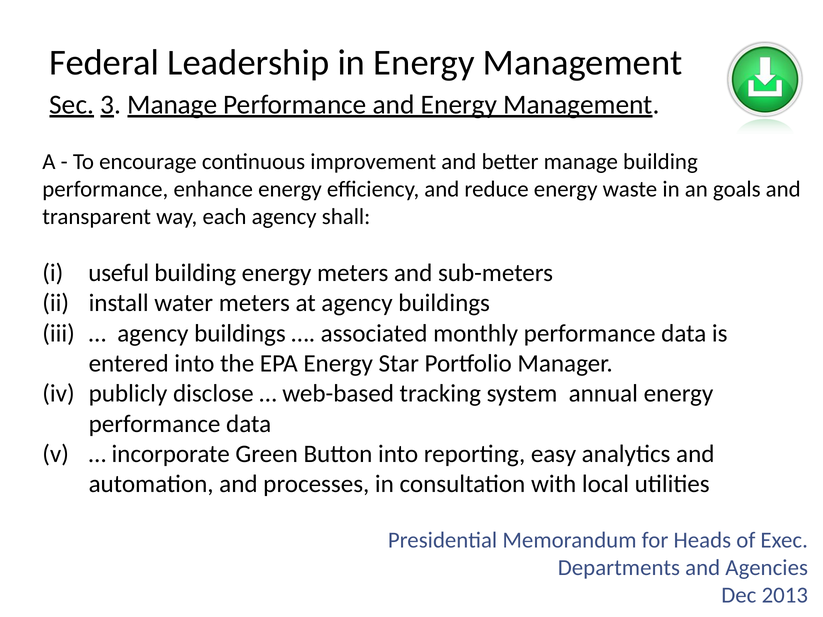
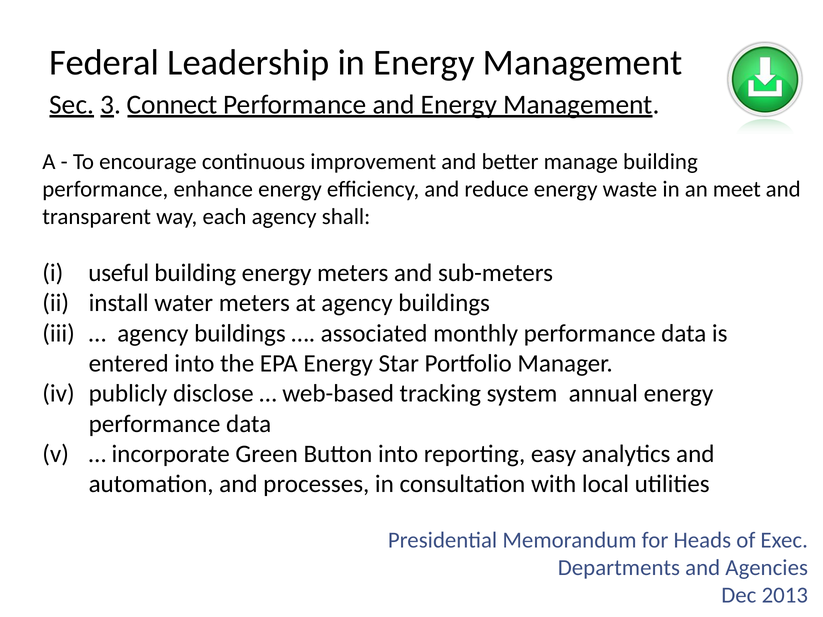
3 Manage: Manage -> Connect (172, 105)
goals: goals -> meet (737, 189)
